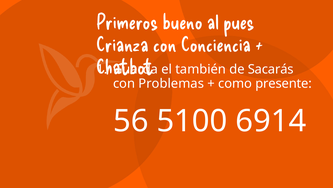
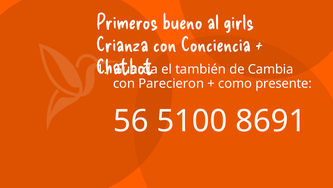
pues: pues -> girls (239, 22)
Sacarás: Sacarás -> Cambia (271, 69)
Problemas: Problemas -> Parecieron (171, 83)
6914: 6914 -> 8691 (271, 121)
